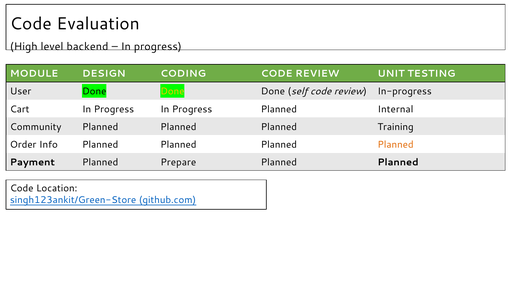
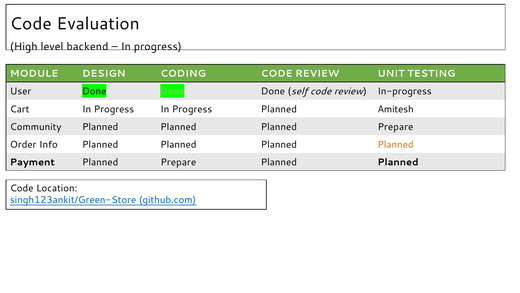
Done colour: yellow -> light green (172, 91)
Internal: Internal -> Amitesh (396, 109)
Planned Planned Training: Training -> Prepare (395, 127)
